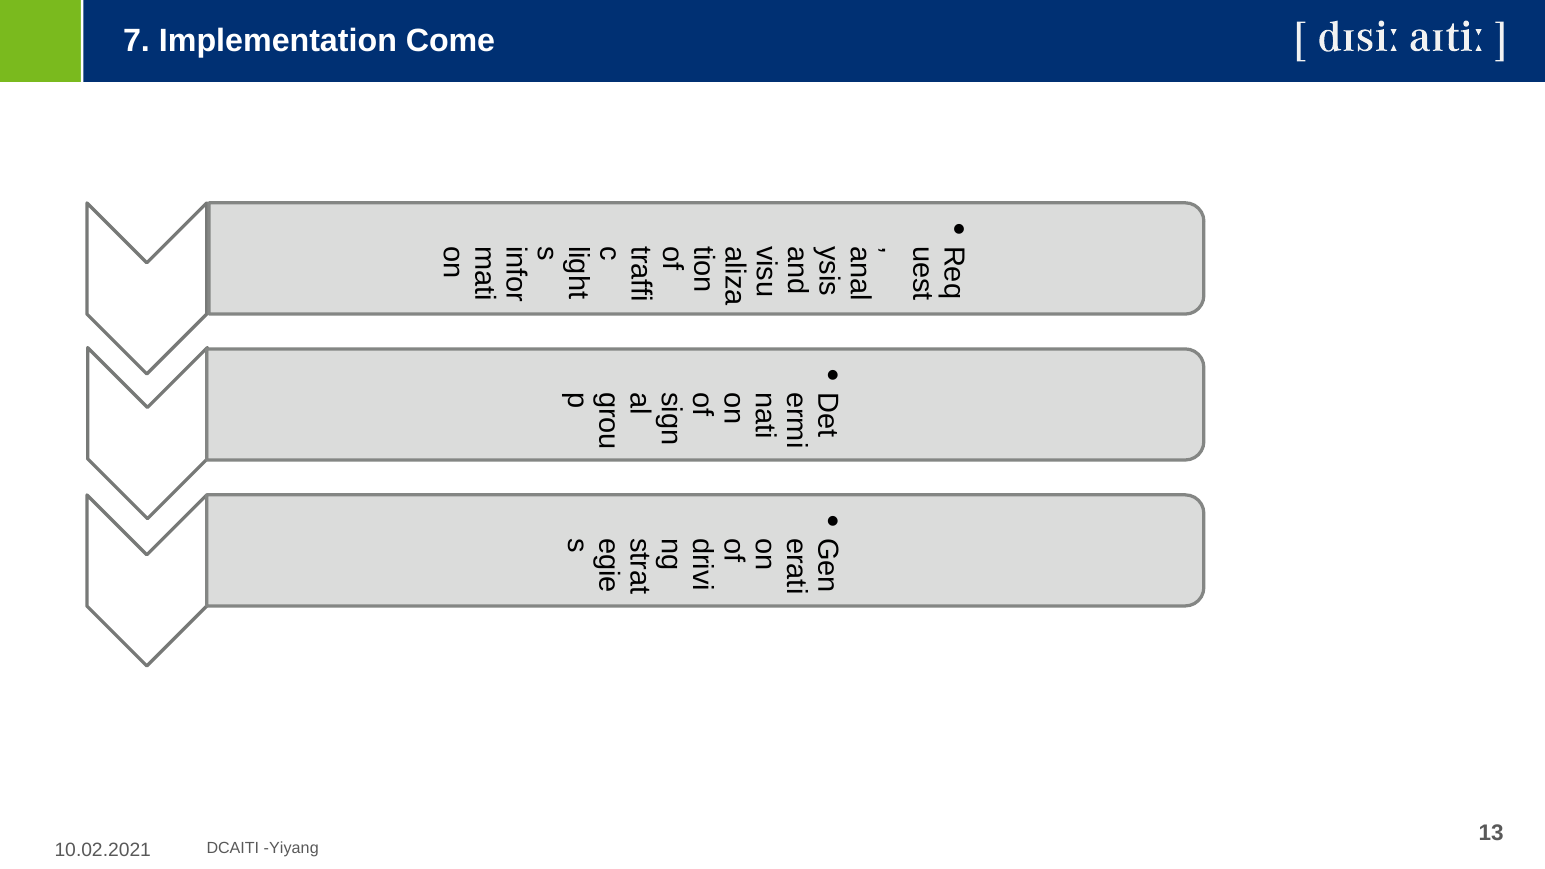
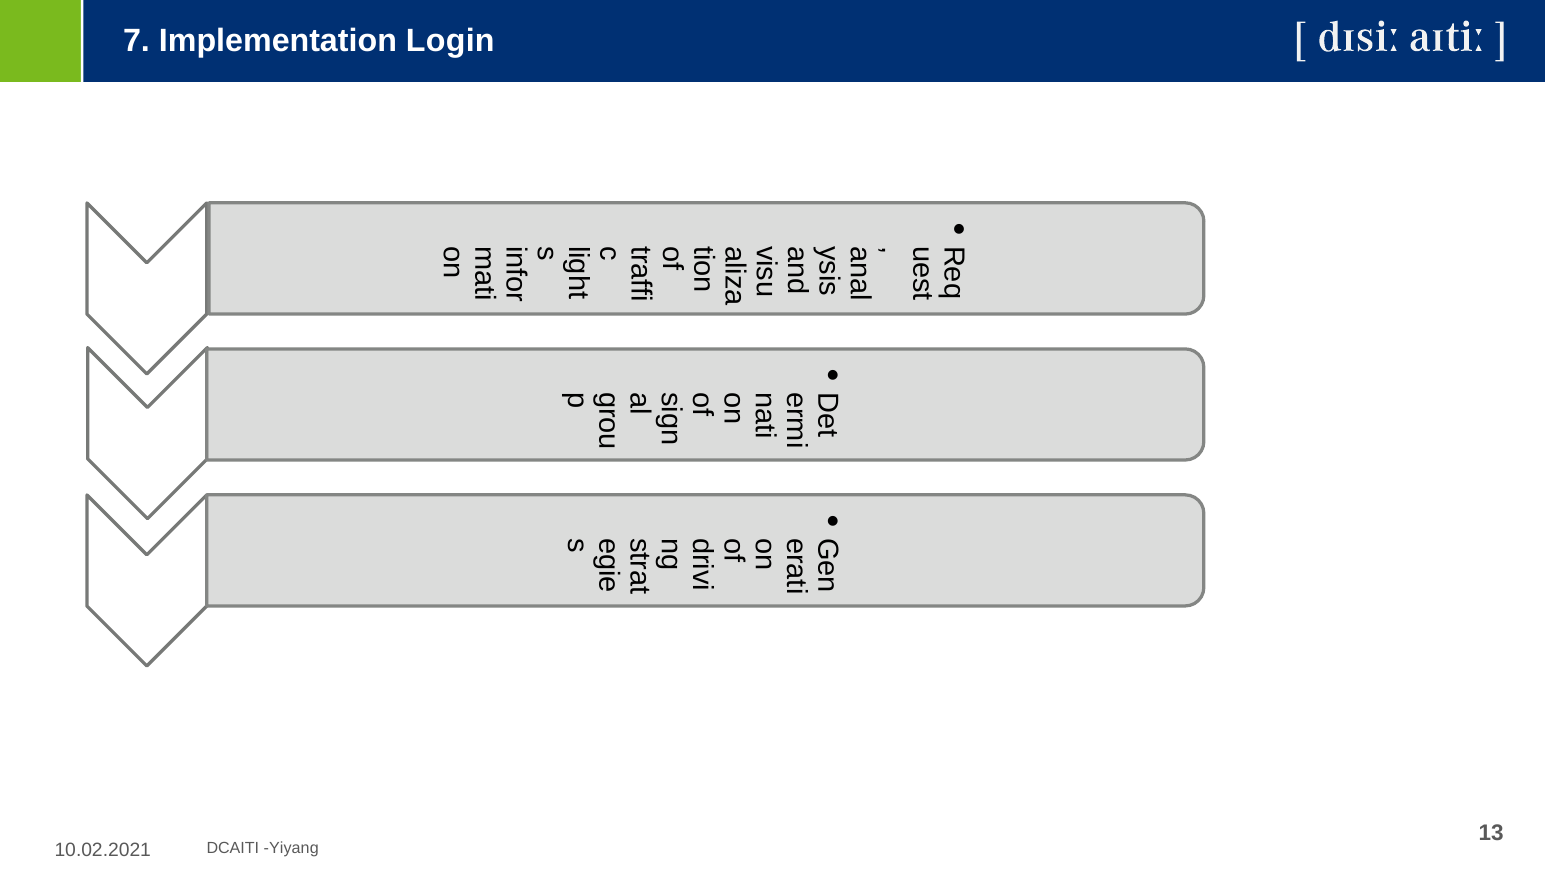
Come: Come -> Login (450, 41)
